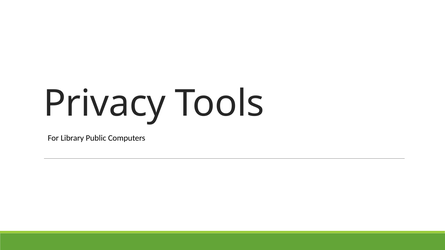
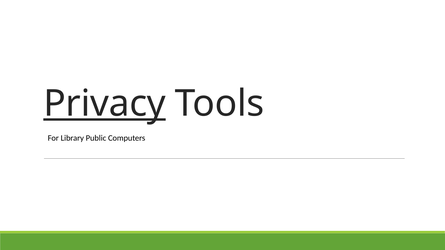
Privacy underline: none -> present (105, 104)
